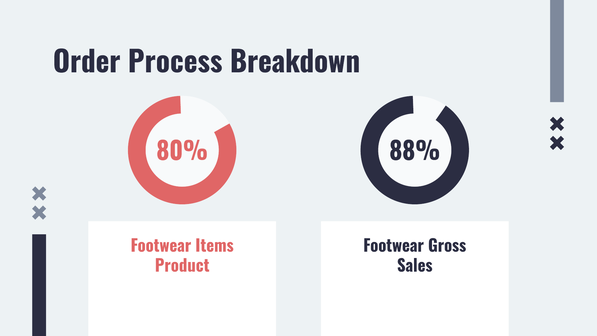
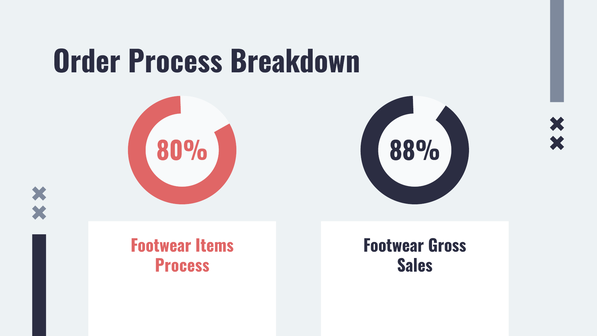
Product: Product -> Process (182, 266)
